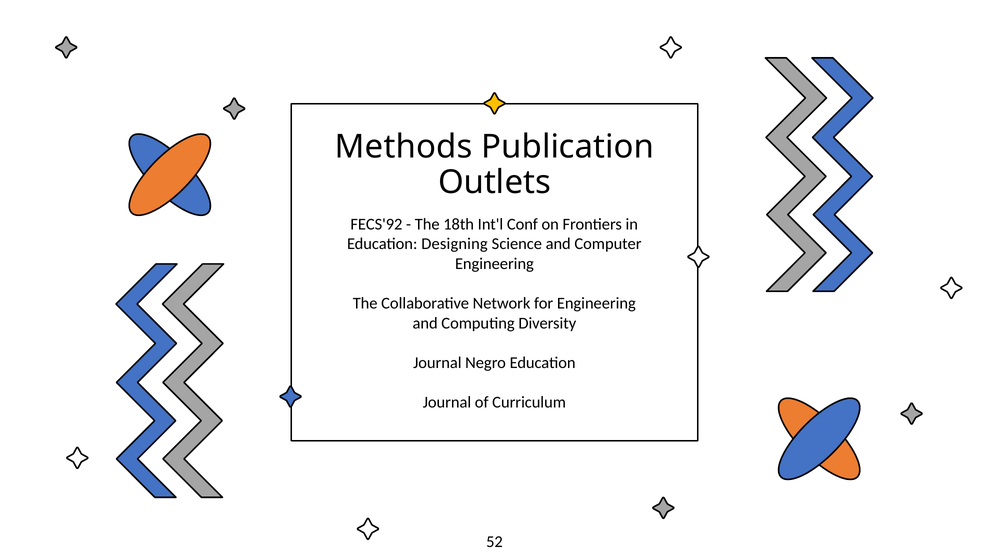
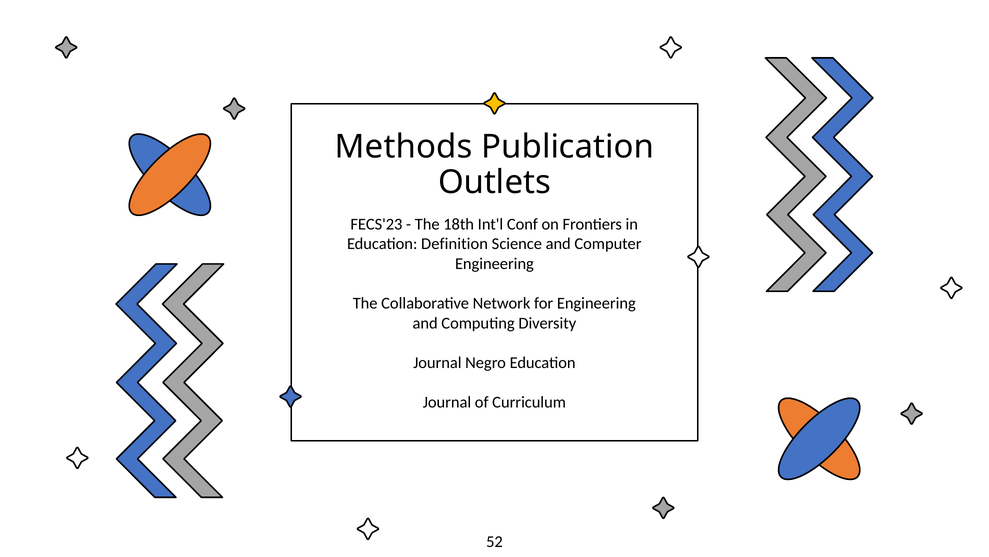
FECS'92: FECS'92 -> FECS'23 (376, 224)
Designing: Designing -> Definition (455, 244)
